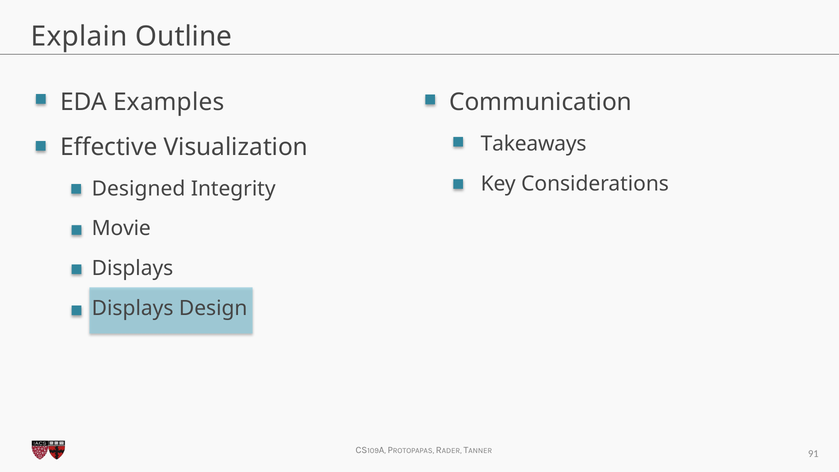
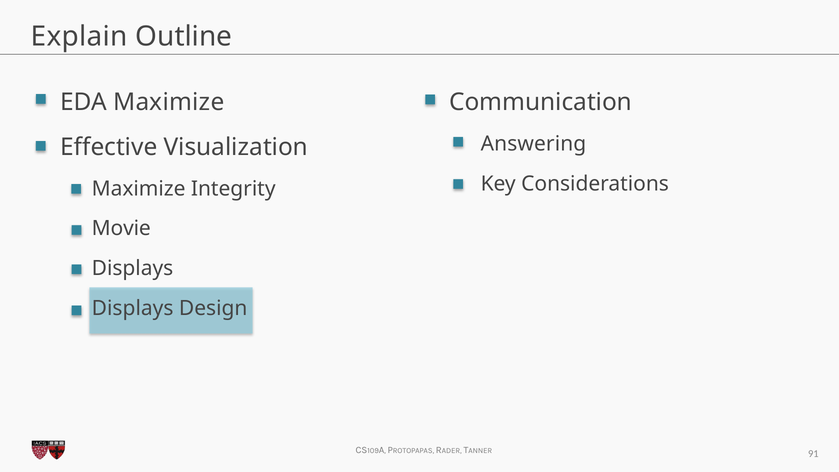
EDA Examples: Examples -> Maximize (169, 102)
Takeaways: Takeaways -> Answering (533, 144)
Designed: Designed -> Maximize (139, 189)
